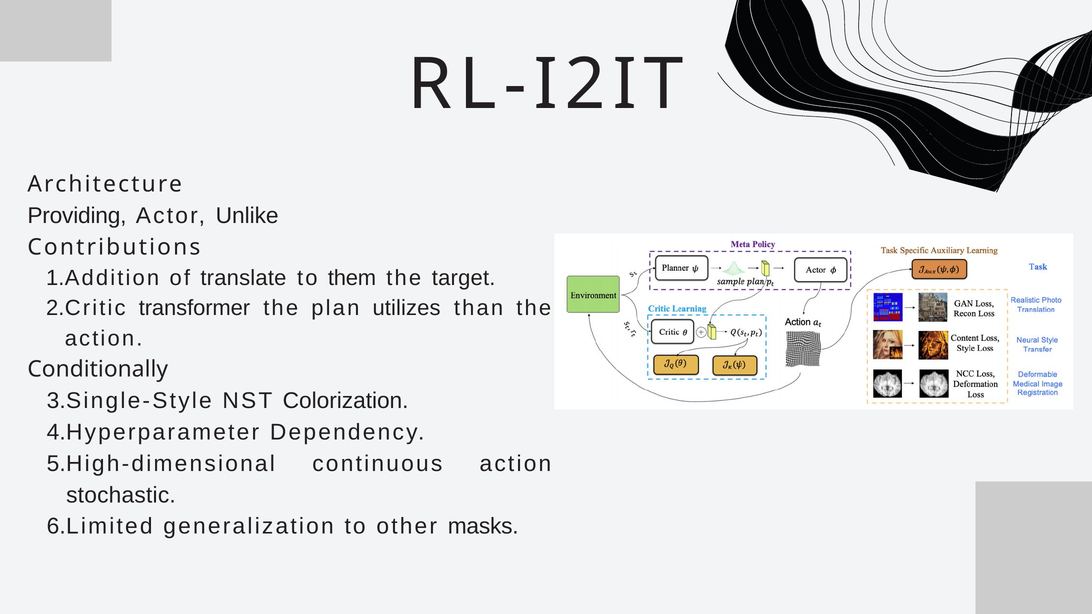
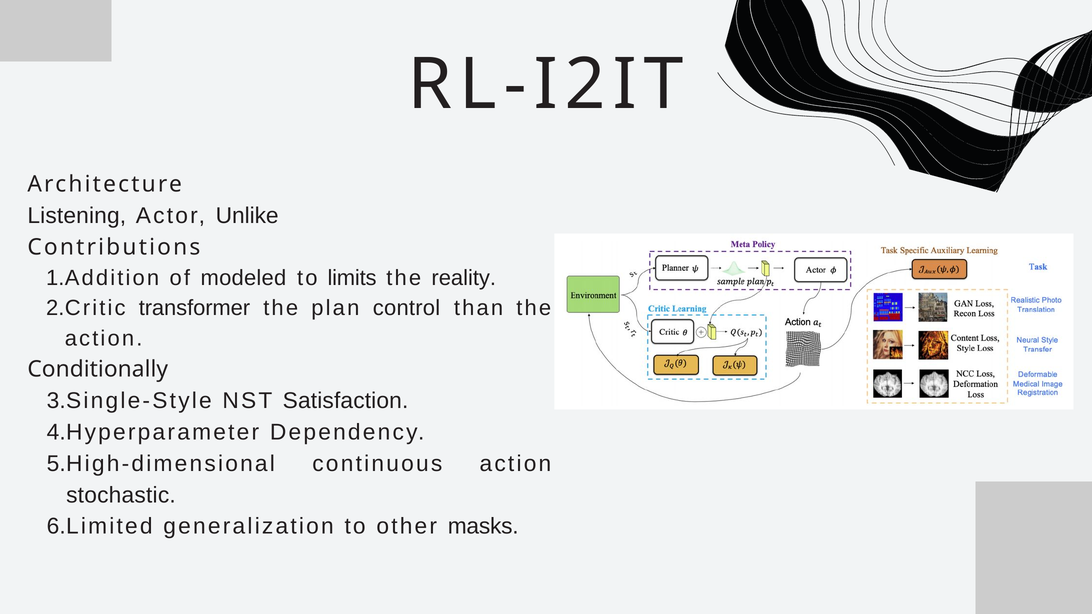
Providing: Providing -> Listening (77, 216)
translate: translate -> modeled (243, 278)
them: them -> limits (352, 278)
target: target -> reality (464, 278)
utilizes: utilizes -> control (407, 308)
Colorization: Colorization -> Satisfaction (346, 401)
